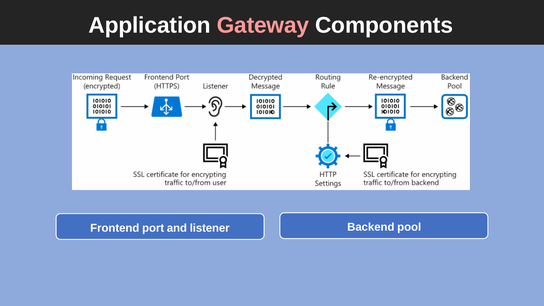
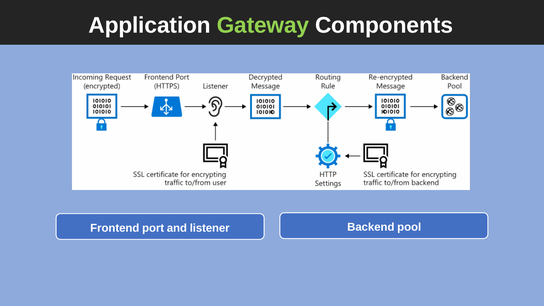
Gateway colour: pink -> light green (263, 25)
